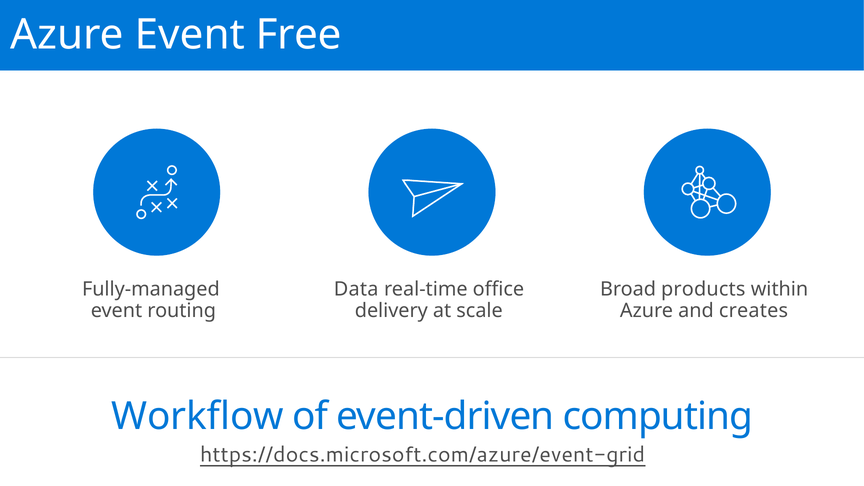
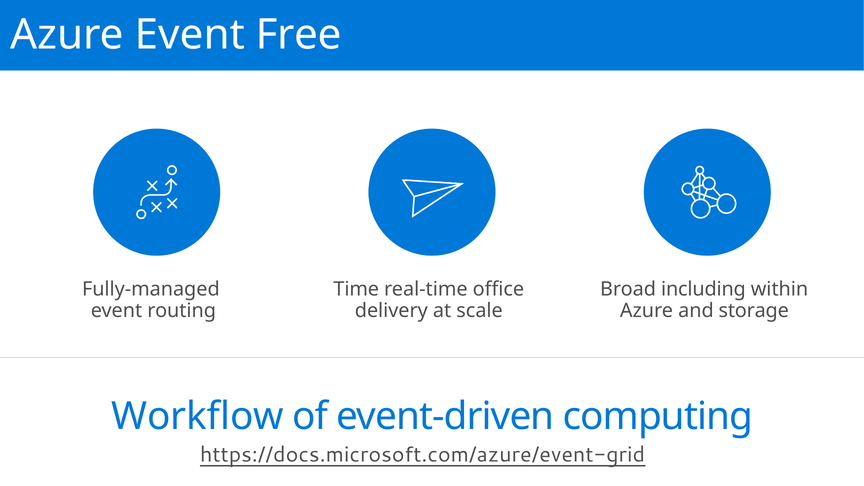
Data: Data -> Time (356, 289)
products: products -> including (703, 289)
creates: creates -> storage (754, 311)
